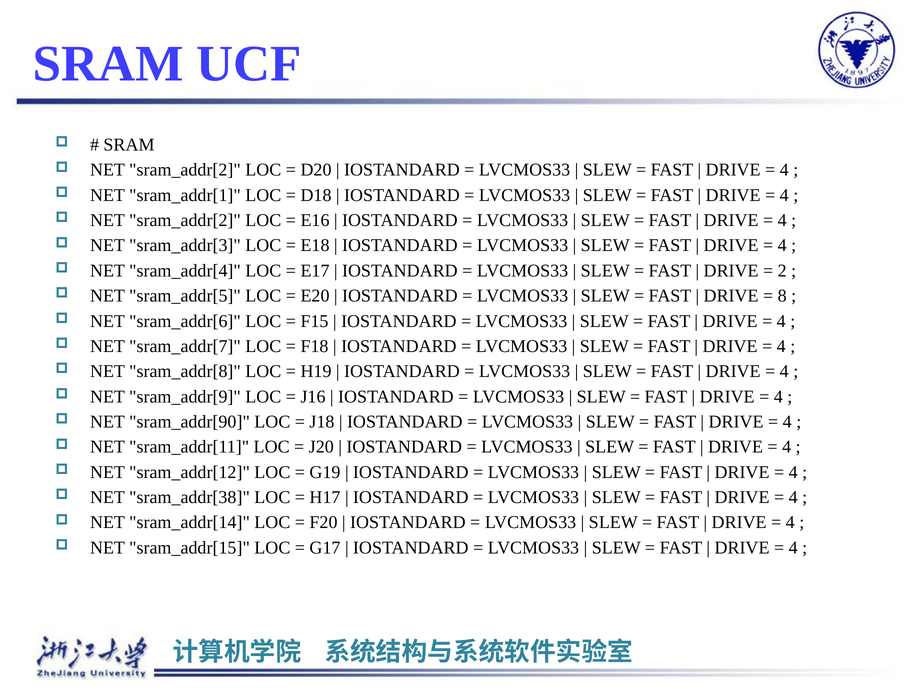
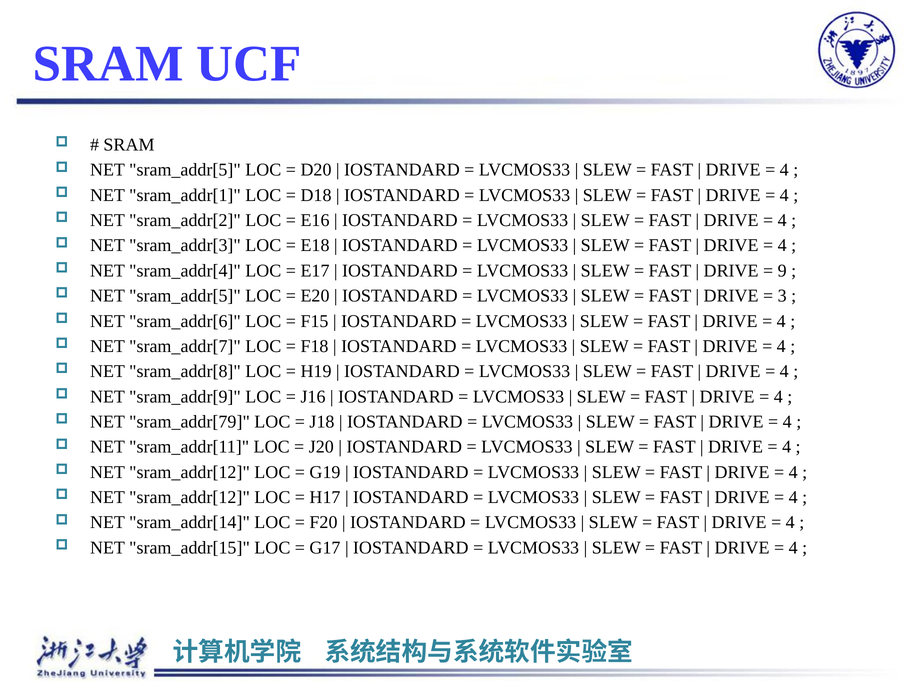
sram_addr[2: sram_addr[2 -> sram_addr[5 (185, 170)
2: 2 -> 9 (782, 271)
8: 8 -> 3 (782, 296)
sram_addr[90: sram_addr[90 -> sram_addr[79 (190, 422)
sram_addr[38: sram_addr[38 -> sram_addr[12 (190, 497)
